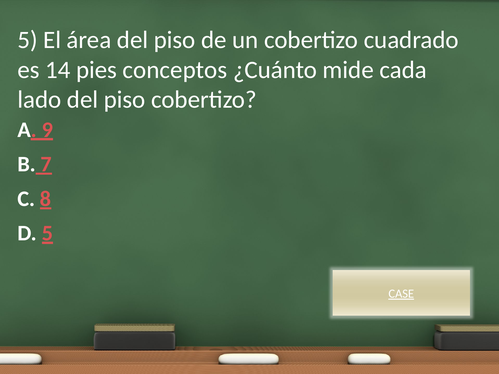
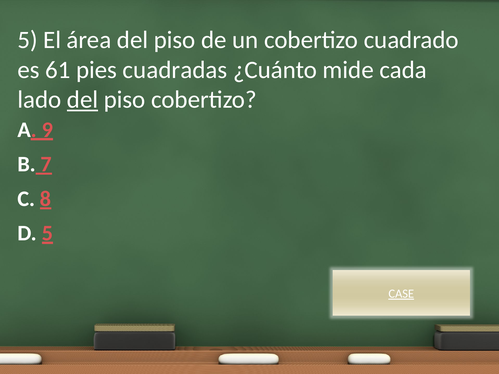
14: 14 -> 61 (58, 70)
conceptos: conceptos -> cuadradas (175, 70)
del underline: none -> present (83, 100)
